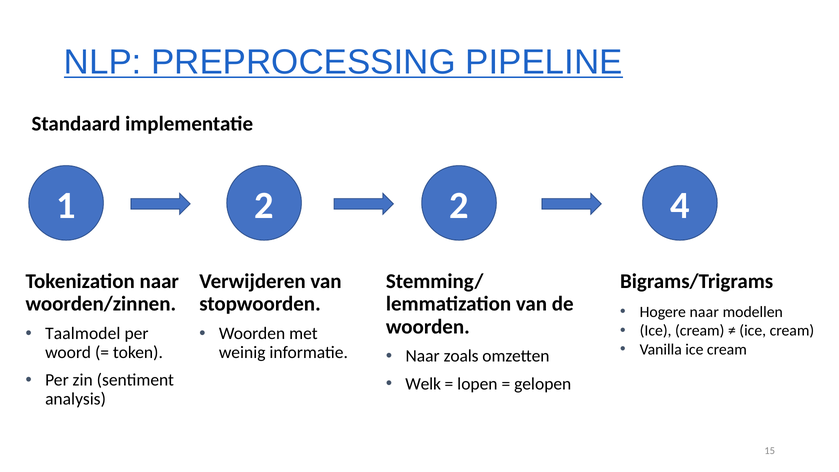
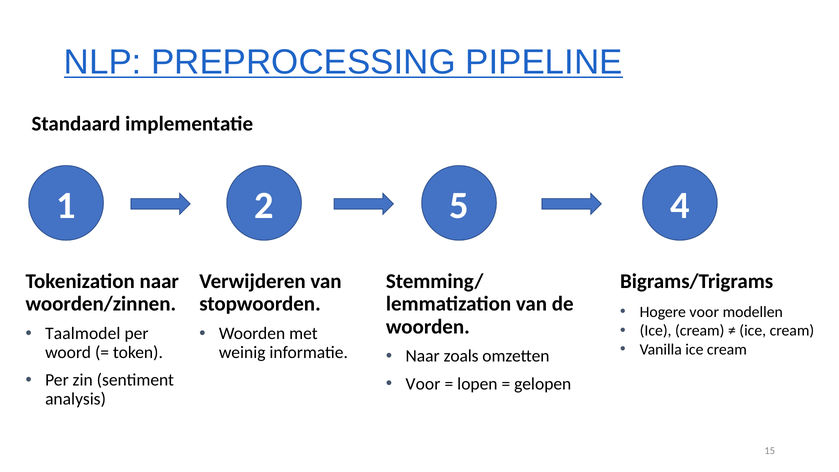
2 2: 2 -> 5 (459, 206)
Hogere naar: naar -> voor (704, 312)
Welk: Welk -> Voor (423, 384)
